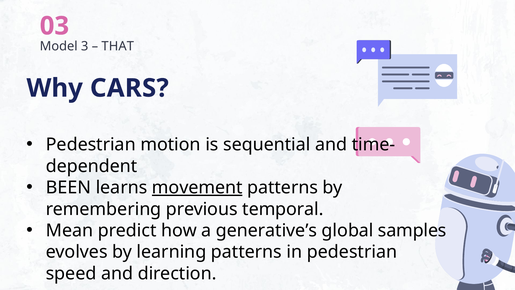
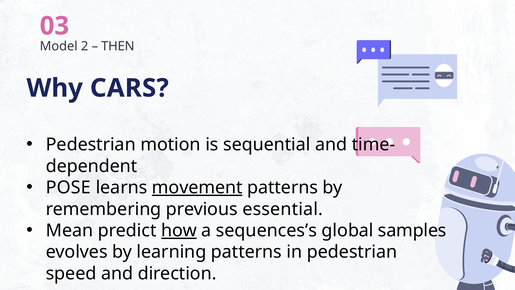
3: 3 -> 2 (85, 46)
THAT: THAT -> THEN (118, 46)
BEEN: BEEN -> POSE (68, 187)
temporal: temporal -> essential (283, 209)
how underline: none -> present (179, 230)
generative’s: generative’s -> sequences’s (266, 230)
